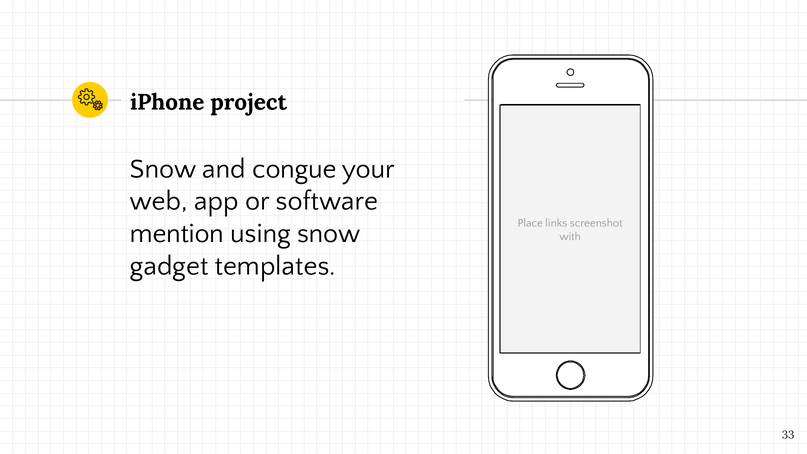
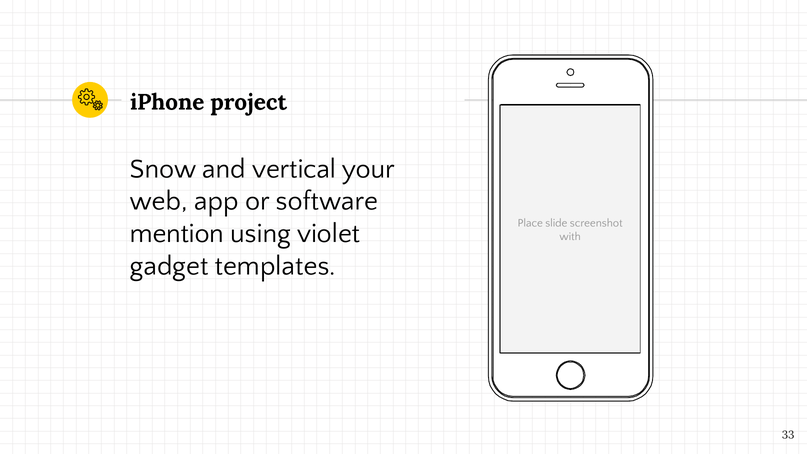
congue: congue -> vertical (294, 169)
links: links -> slide (556, 223)
using snow: snow -> violet (329, 233)
